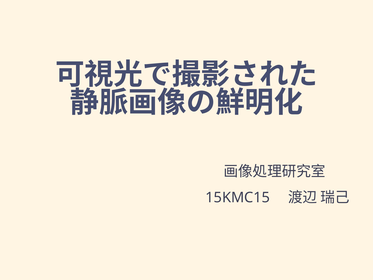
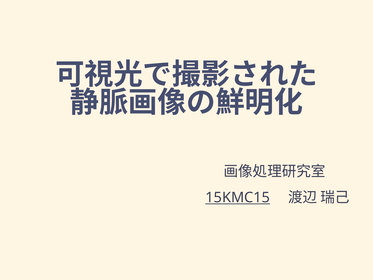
15KMC15 underline: none -> present (238, 197)
